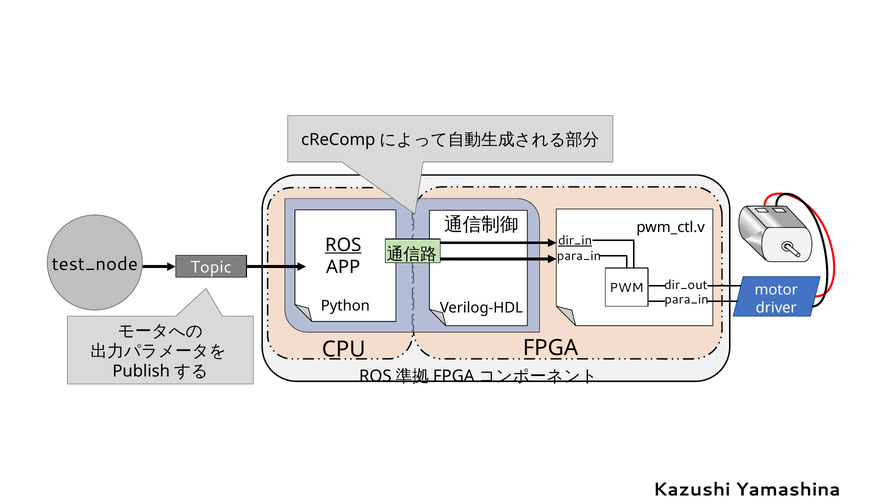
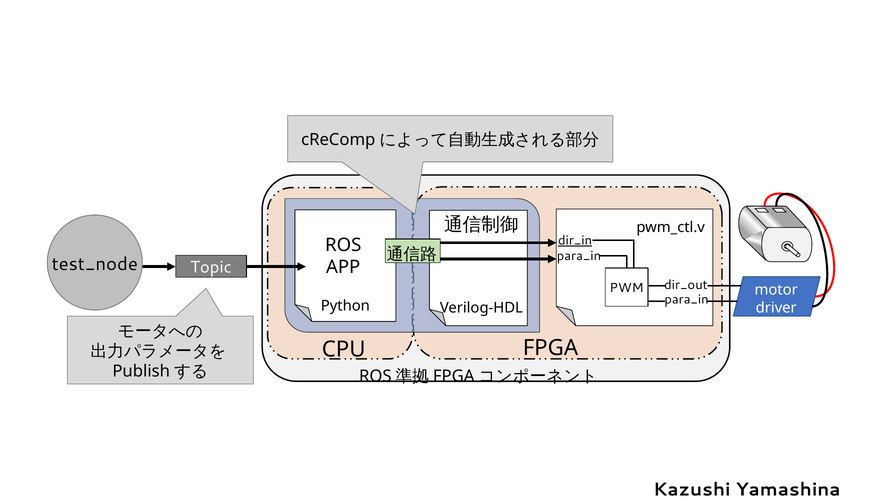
ROS underline: present -> none (343, 245)
